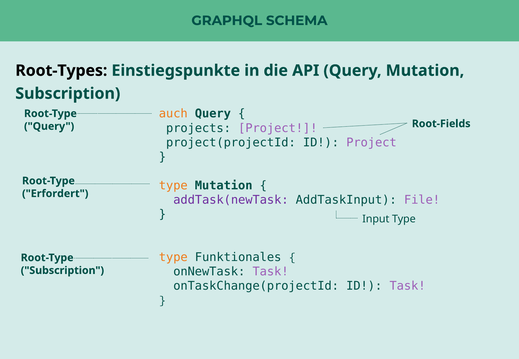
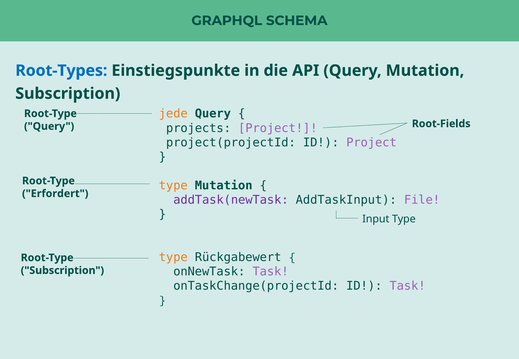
Root-Types colour: black -> blue (61, 71)
auch: auch -> jede (173, 114)
Funktionales: Funktionales -> Rückgabewert (238, 258)
